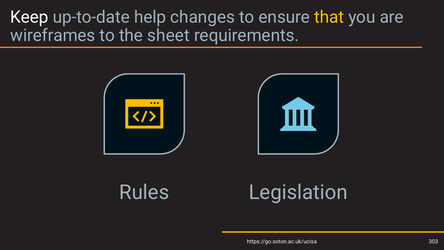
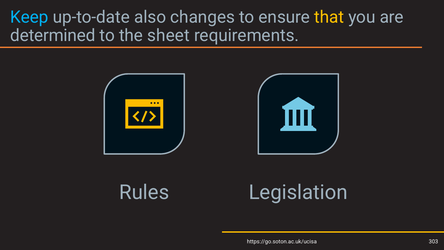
Keep colour: white -> light blue (29, 17)
help: help -> also (150, 17)
wireframes: wireframes -> determined (53, 36)
